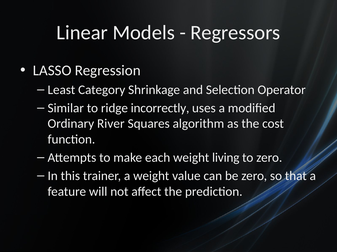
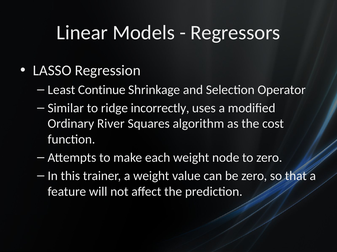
Category: Category -> Continue (102, 90)
living: living -> node (226, 158)
